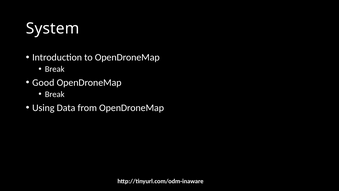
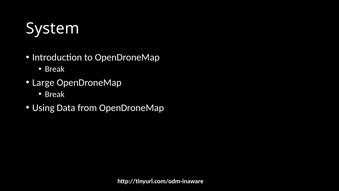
Good: Good -> Large (43, 82)
